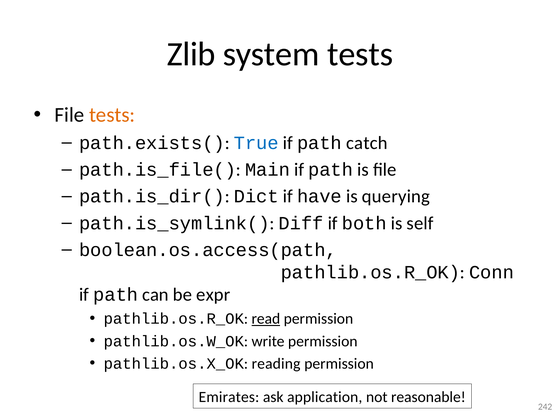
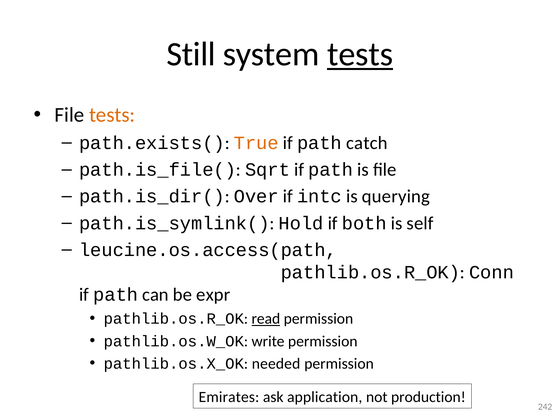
Zlib: Zlib -> Still (191, 54)
tests underline: none -> present (360, 54)
True colour: blue -> orange (256, 143)
Main: Main -> Sqrt (267, 170)
Dict: Dict -> Over (256, 196)
have: have -> intc (319, 196)
Diff: Diff -> Hold (301, 223)
boolean.os.access(path: boolean.os.access(path -> leucine.os.access(path (208, 250)
reading: reading -> needed (276, 364)
reasonable: reasonable -> production (428, 397)
